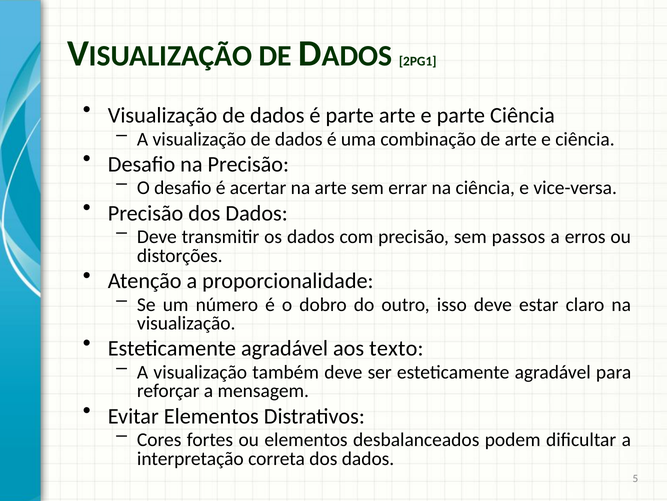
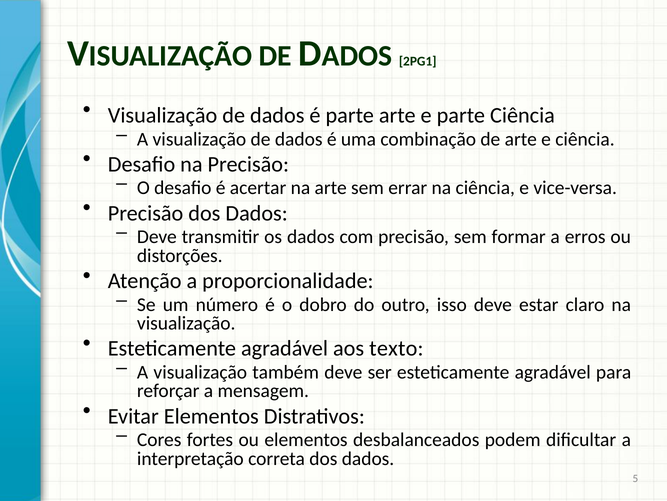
passos: passos -> formar (519, 237)
